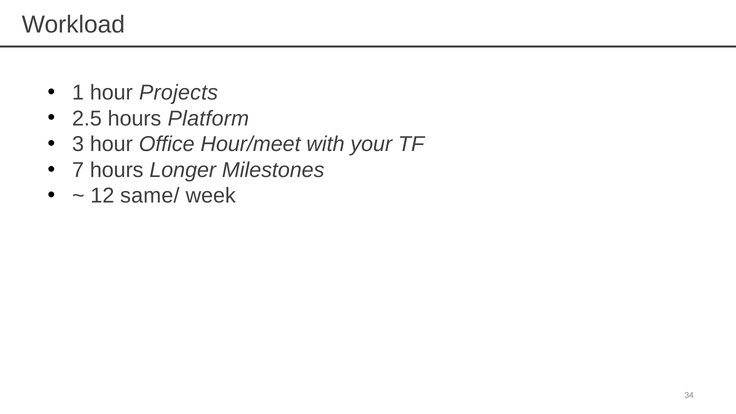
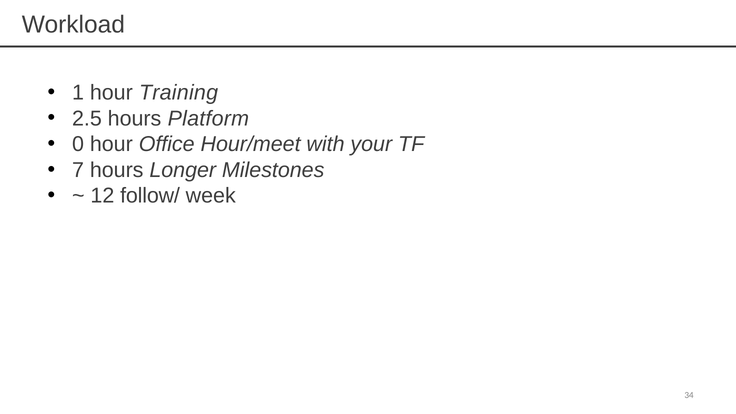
Projects: Projects -> Training (179, 93)
3: 3 -> 0 (78, 144)
same/: same/ -> follow/ (150, 196)
